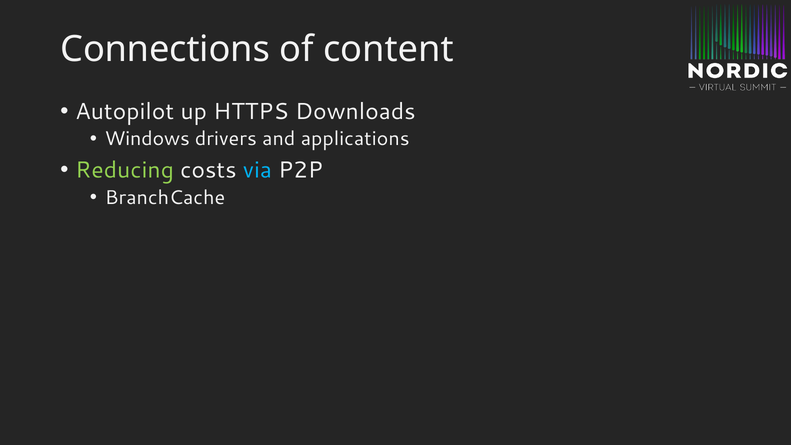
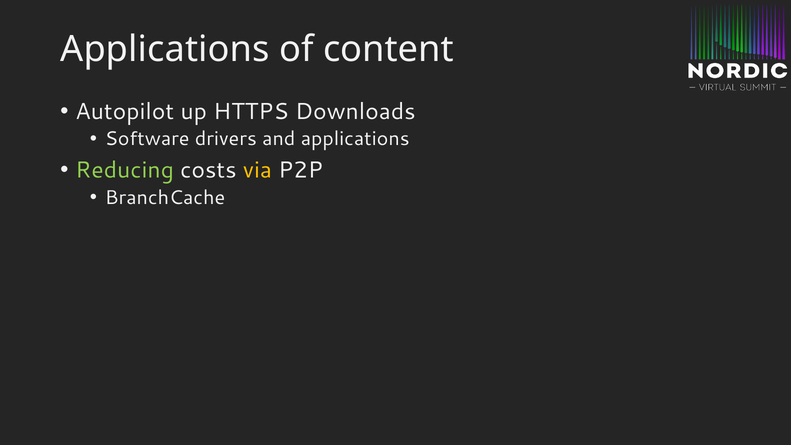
Connections: Connections -> Applications (165, 49)
Windows: Windows -> Software (147, 139)
via colour: light blue -> yellow (257, 170)
